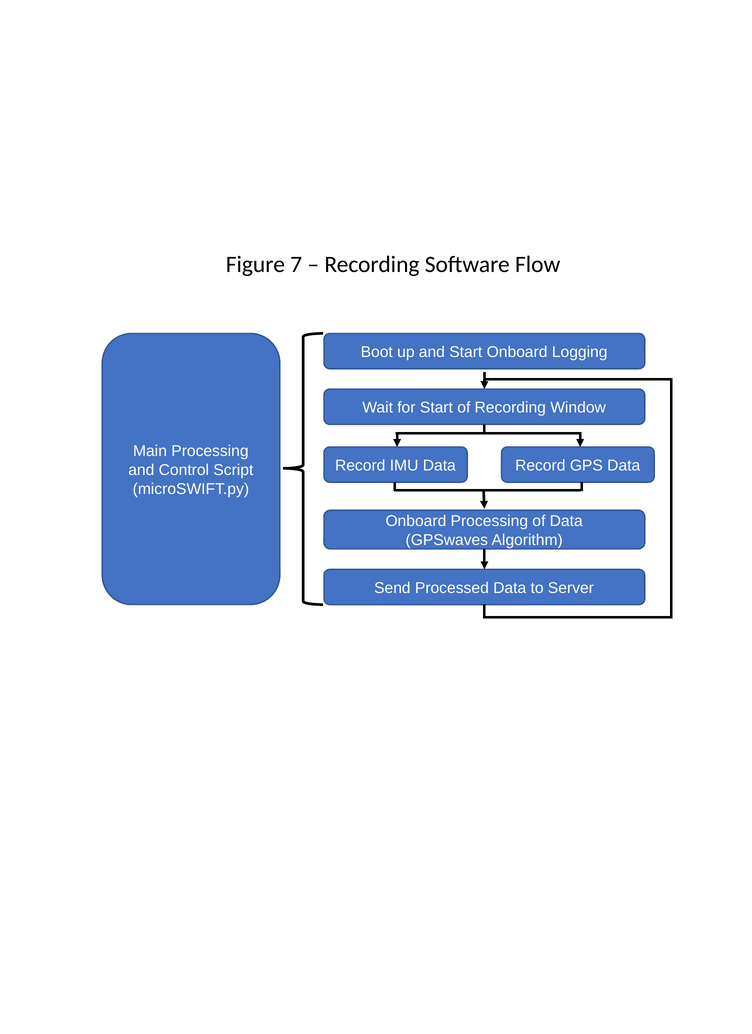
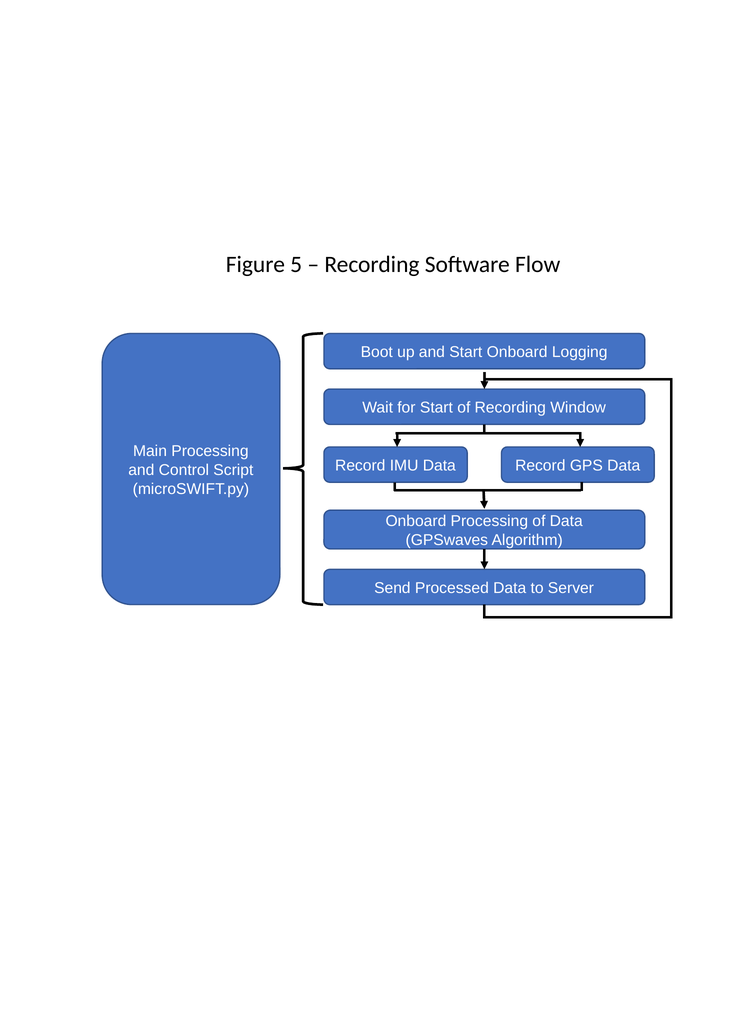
7: 7 -> 5 (296, 265)
